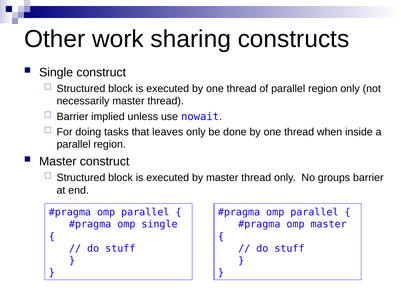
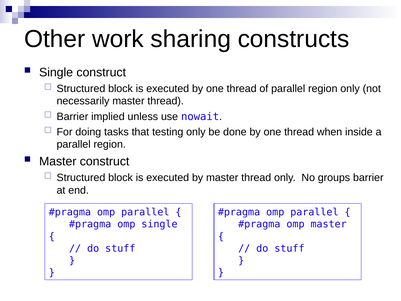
leaves: leaves -> testing (168, 132)
